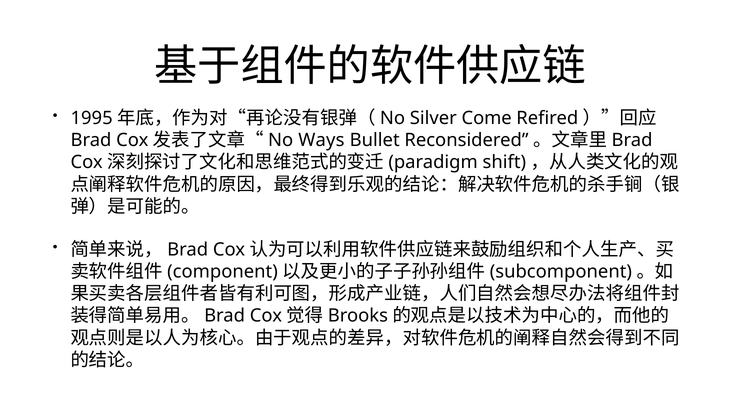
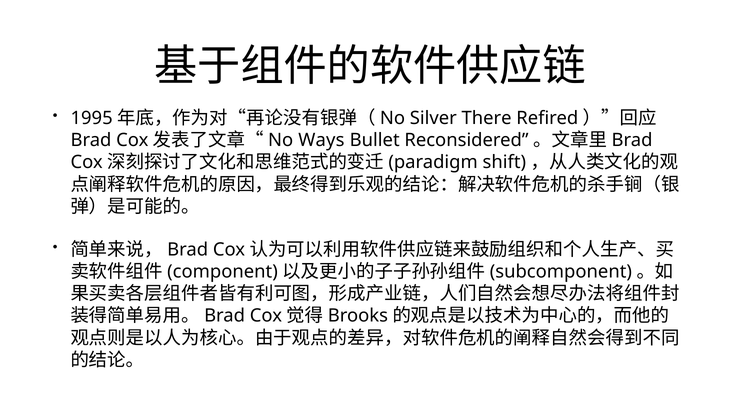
Come: Come -> There (487, 118)
